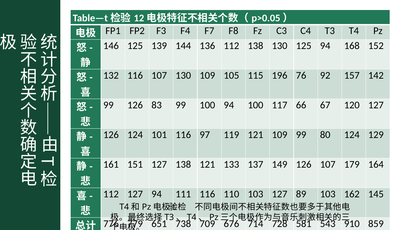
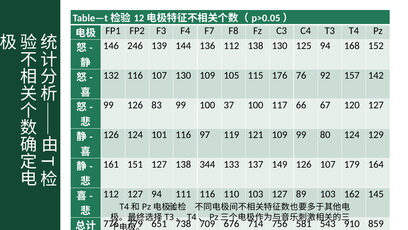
146 125: 125 -> 246 (135, 46)
196: 196 -> 176 (280, 75)
100 94: 94 -> 37 (229, 105)
138 121: 121 -> 344 (207, 164)
728: 728 -> 756 (280, 223)
